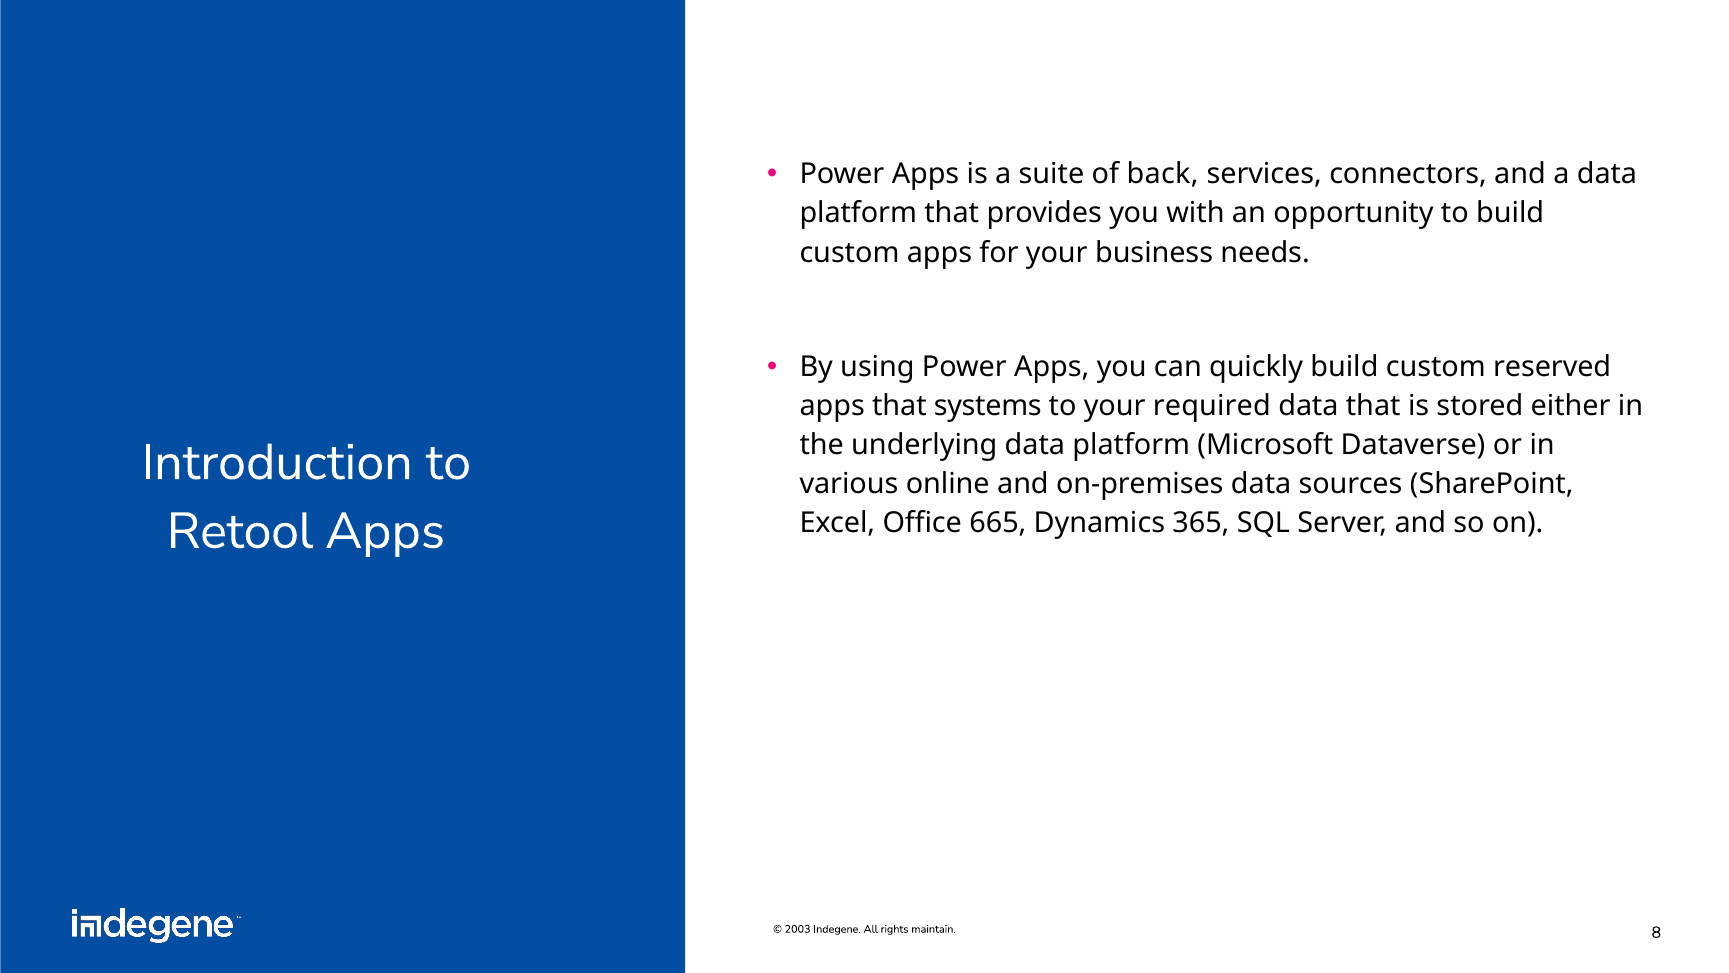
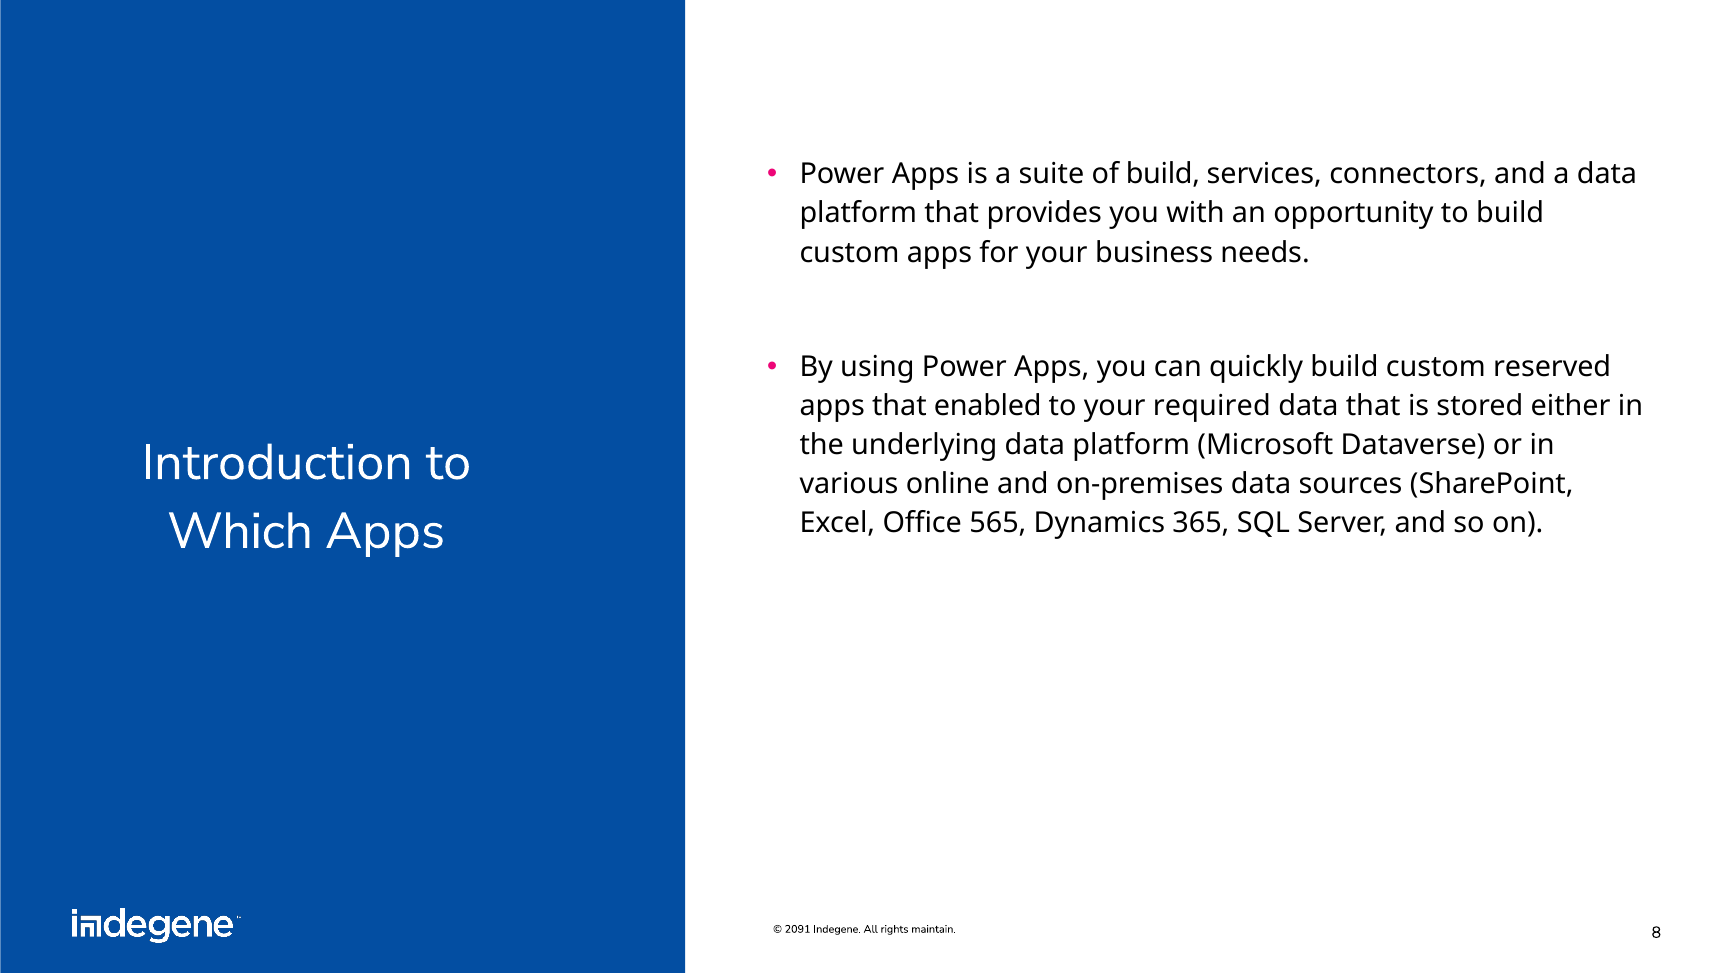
of back: back -> build (1163, 174)
systems: systems -> enabled (988, 406)
Retool: Retool -> Which (240, 531)
665: 665 -> 565 (998, 523)
2003: 2003 -> 2091 (798, 929)
